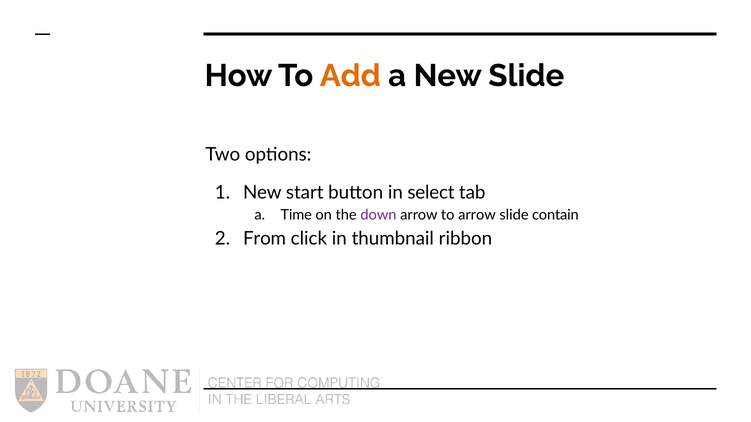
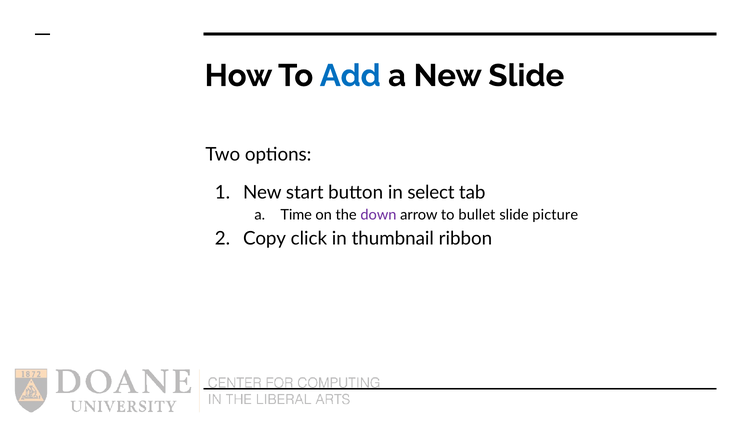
Add colour: orange -> blue (350, 76)
to arrow: arrow -> bullet (477, 215)
contain: contain -> picture (555, 215)
From: From -> Copy (265, 239)
